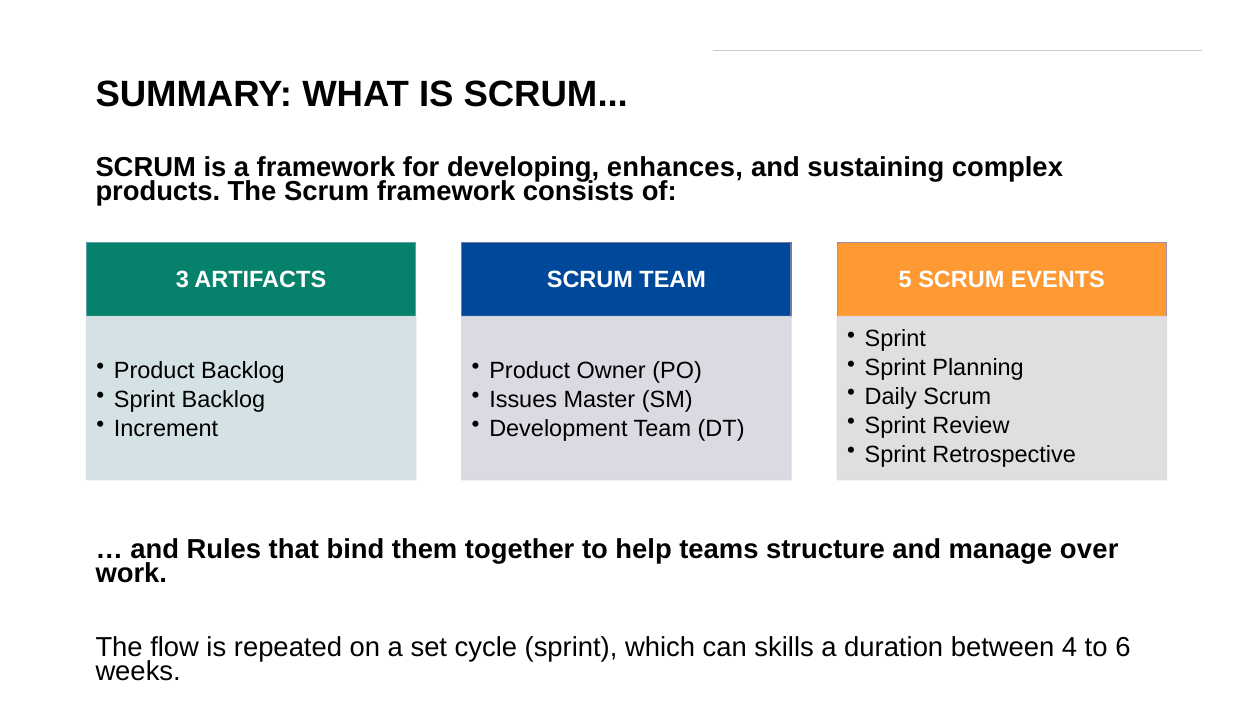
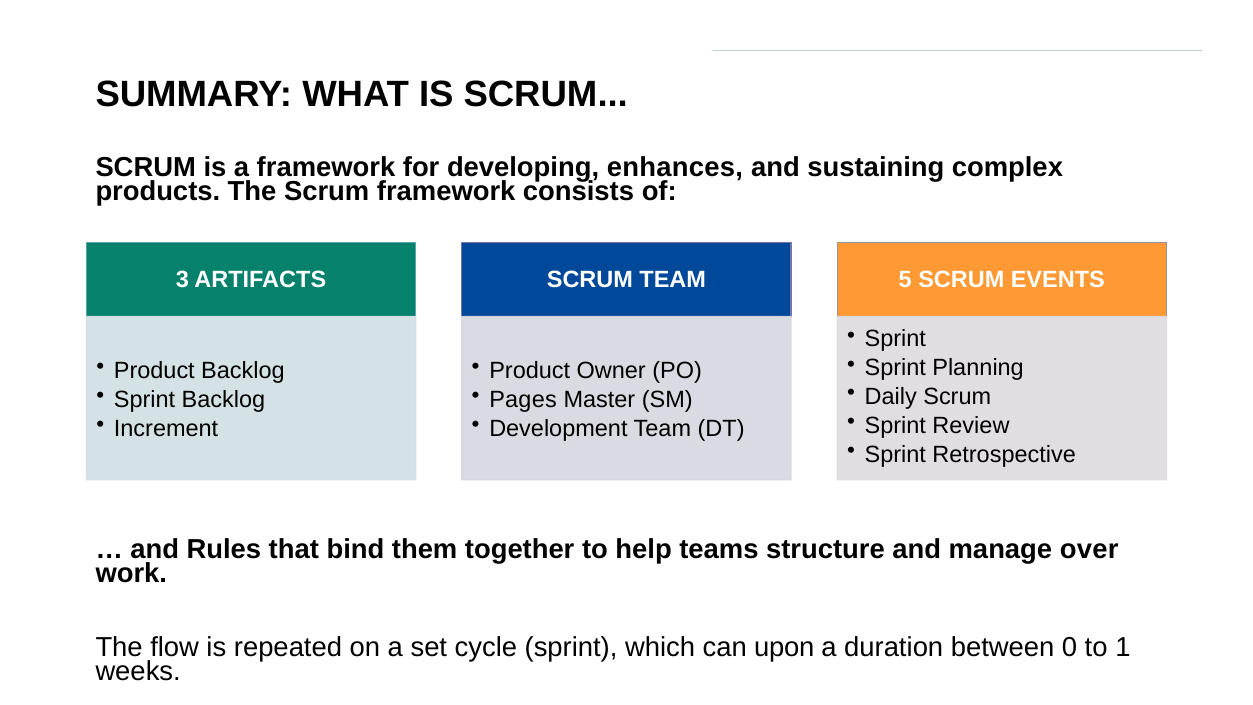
Issues: Issues -> Pages (523, 399)
skills: skills -> upon (784, 647)
4: 4 -> 0 (1070, 647)
6: 6 -> 1 (1123, 647)
